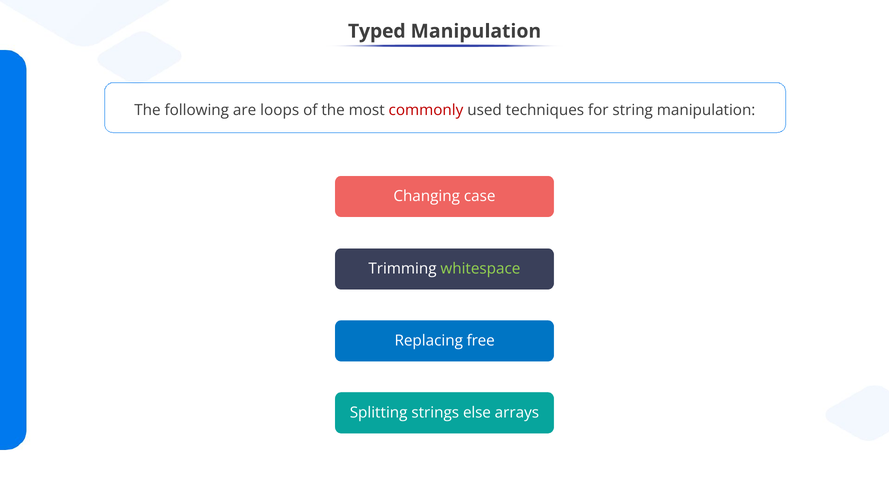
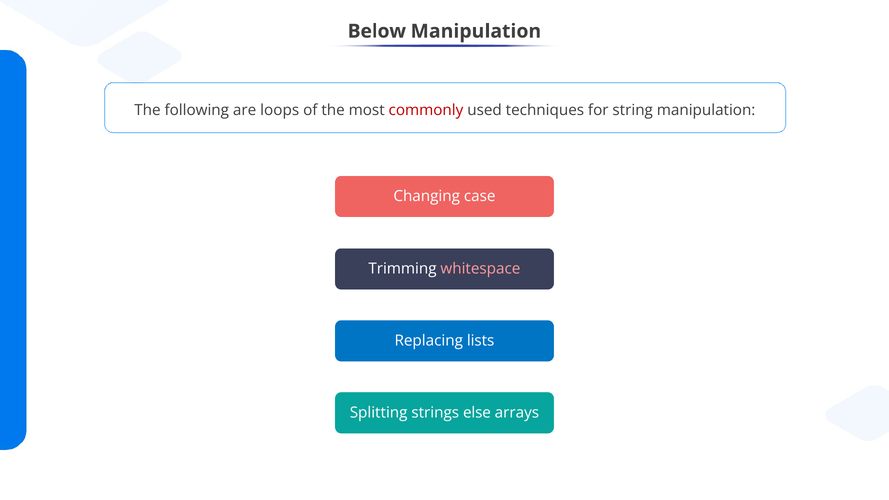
Typed: Typed -> Below (377, 31)
whitespace colour: light green -> pink (480, 269)
free: free -> lists (481, 341)
